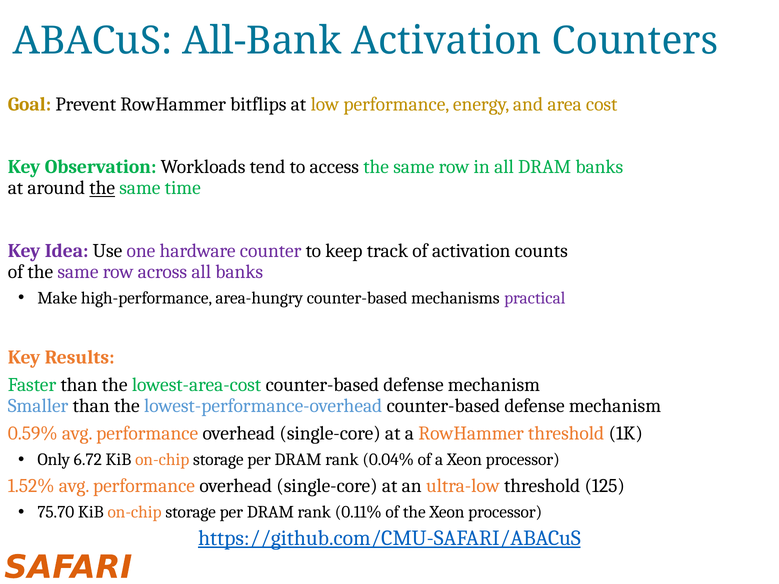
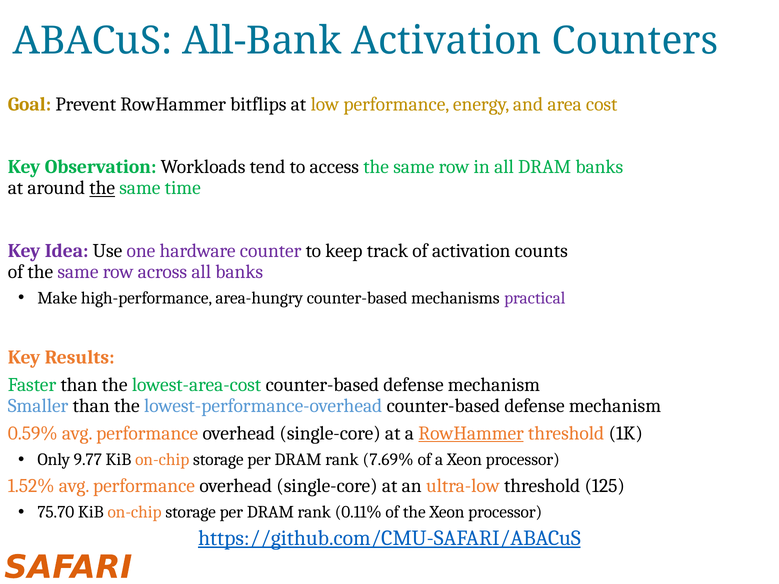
RowHammer underline: none -> present (471, 433)
6.72: 6.72 -> 9.77 (88, 460)
0.04%: 0.04% -> 7.69% (388, 460)
